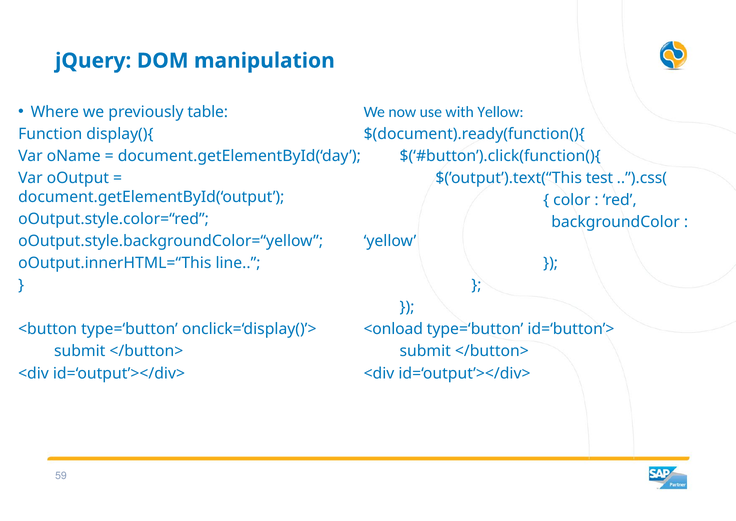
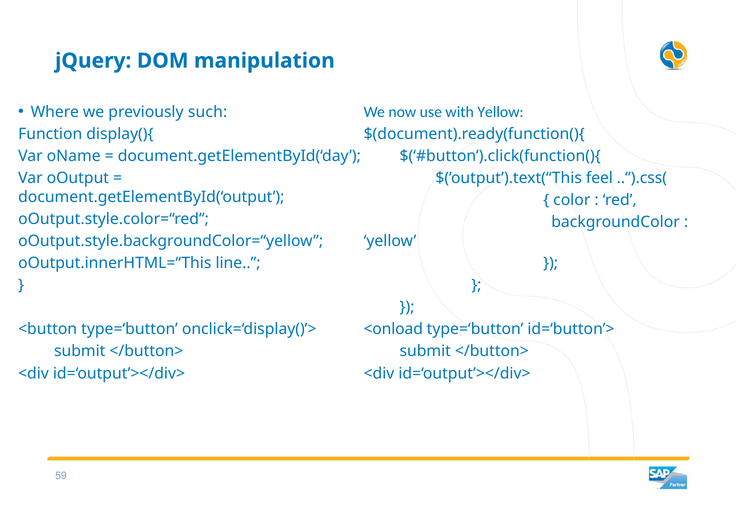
table: table -> such (208, 112)
test: test -> feel (599, 178)
